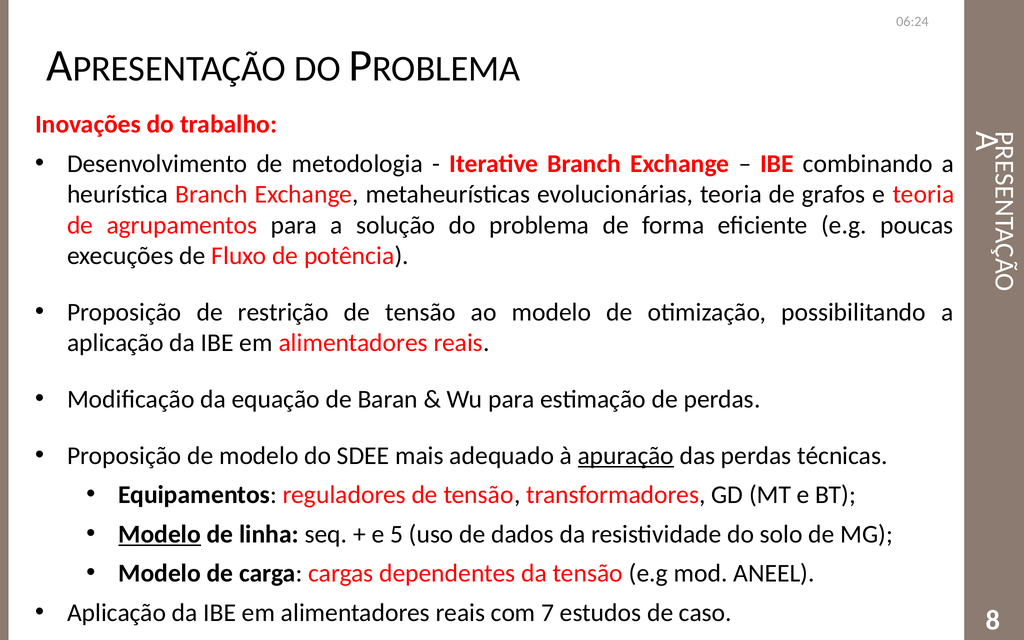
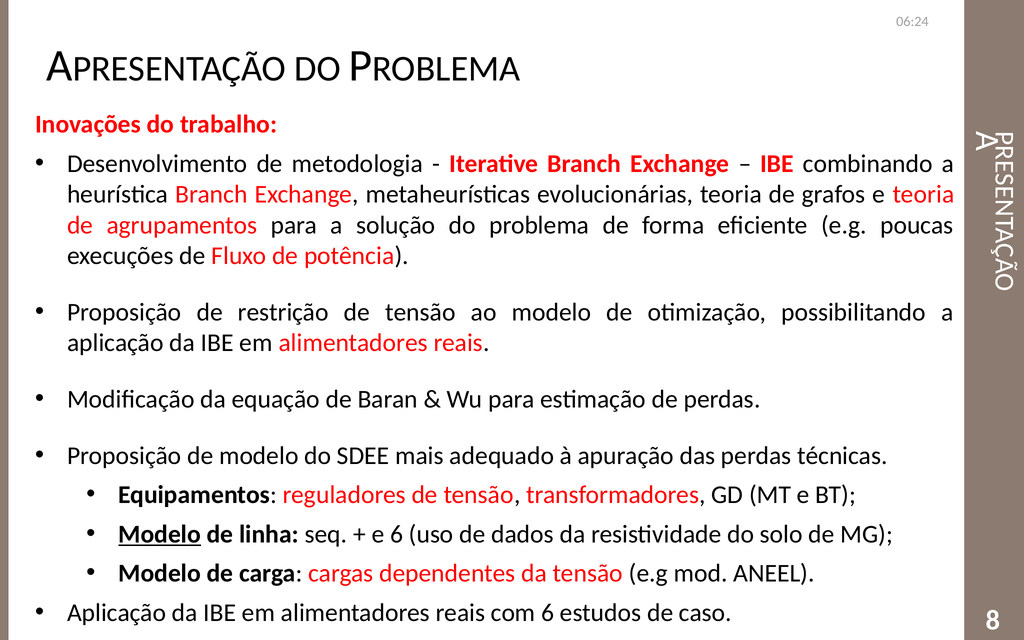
apuração underline: present -> none (626, 456)
e 5: 5 -> 6 (397, 534)
com 7: 7 -> 6 (548, 613)
